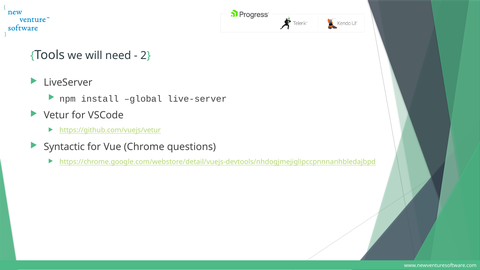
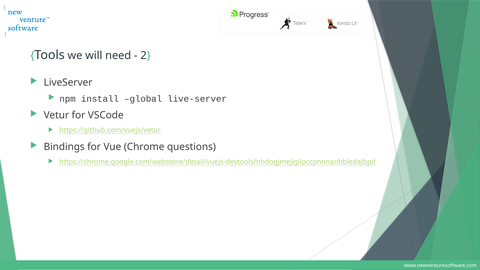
Syntactic: Syntactic -> Bindings (64, 147)
